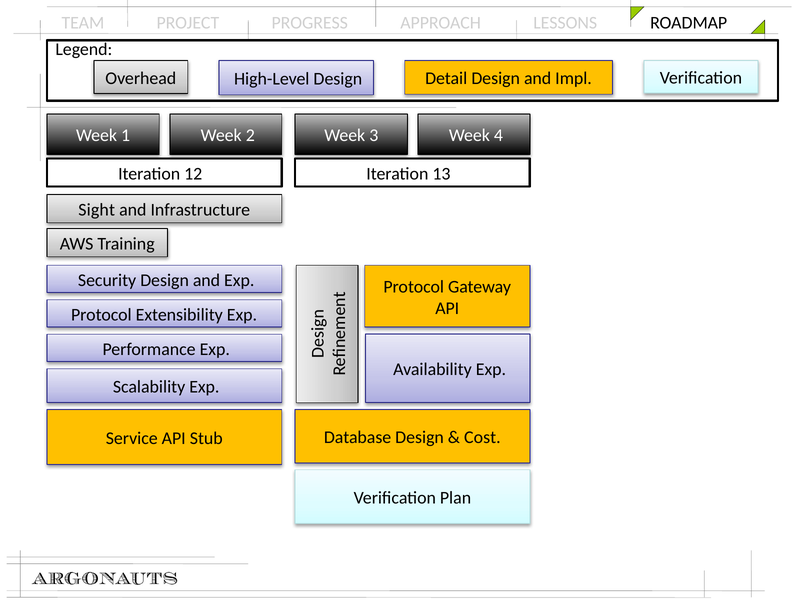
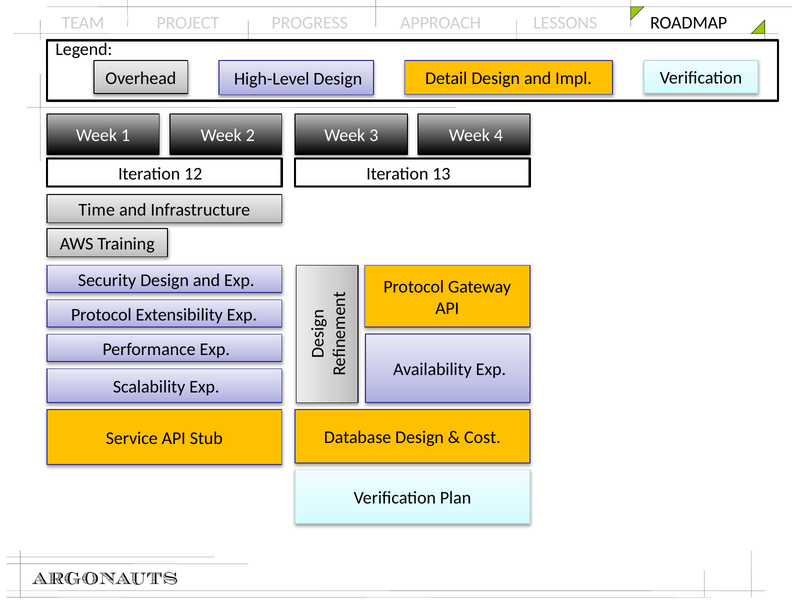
Sight: Sight -> Time (97, 210)
